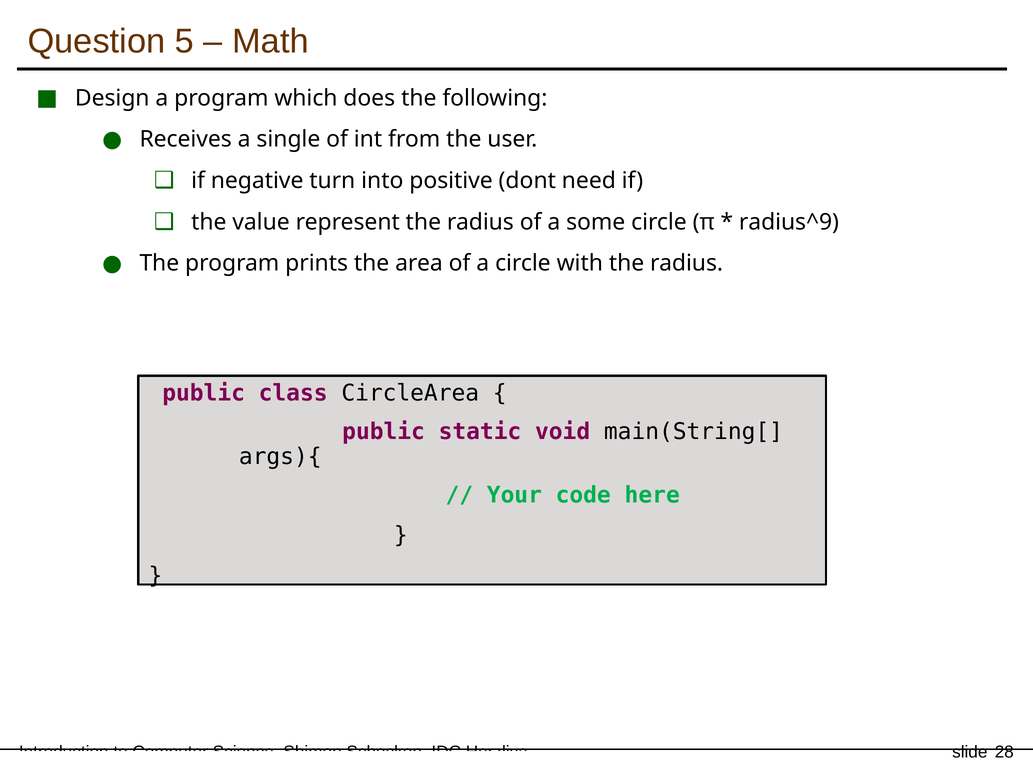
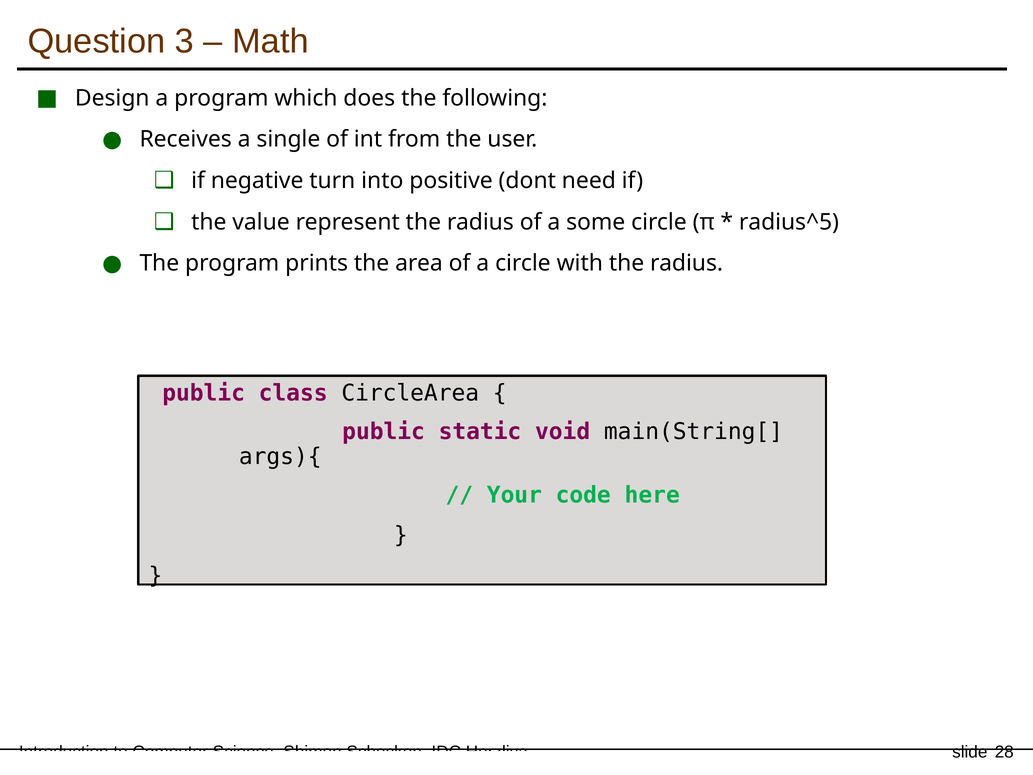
5: 5 -> 3 (185, 41)
radius^9: radius^9 -> radius^5 (789, 222)
